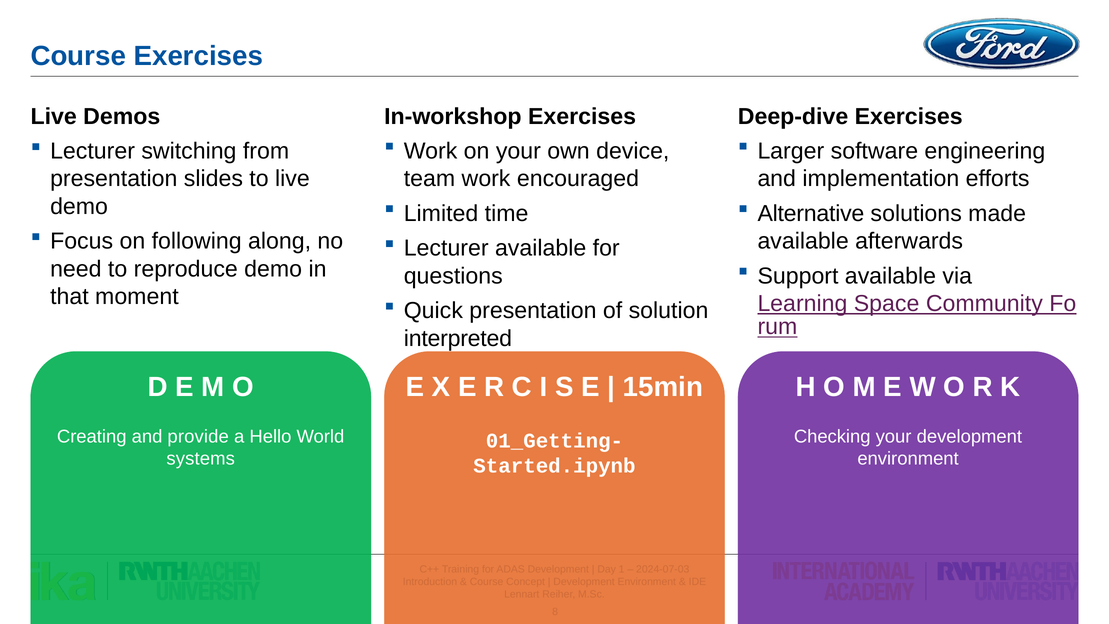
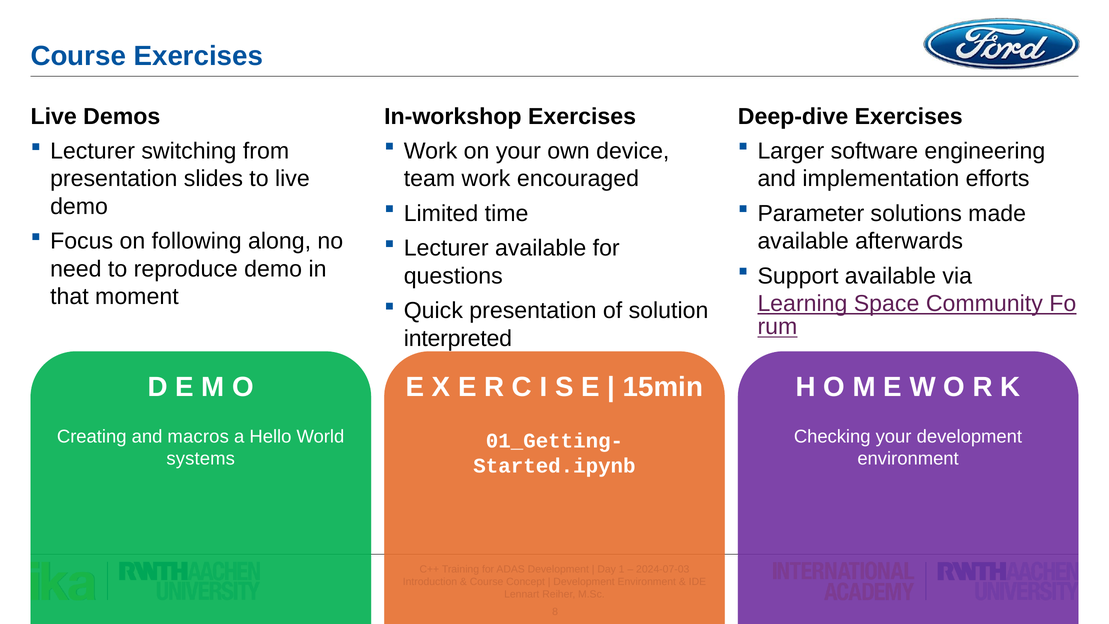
Alternative: Alternative -> Parameter (811, 213)
provide: provide -> macros (198, 436)
